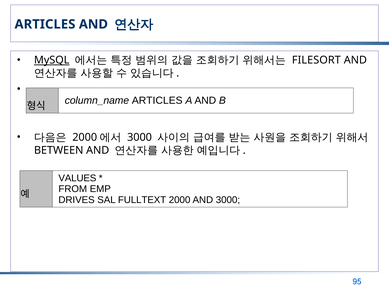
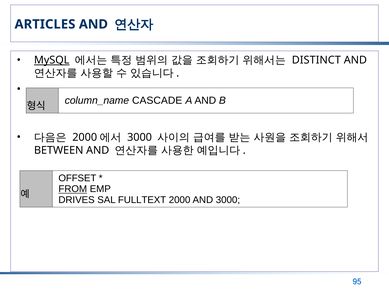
FILESORT: FILESORT -> DISTINCT (316, 60)
ARTICLES: ARTICLES -> CASCADE (157, 101)
VALUES: VALUES -> OFFSET (77, 178)
FROM underline: none -> present (73, 189)
